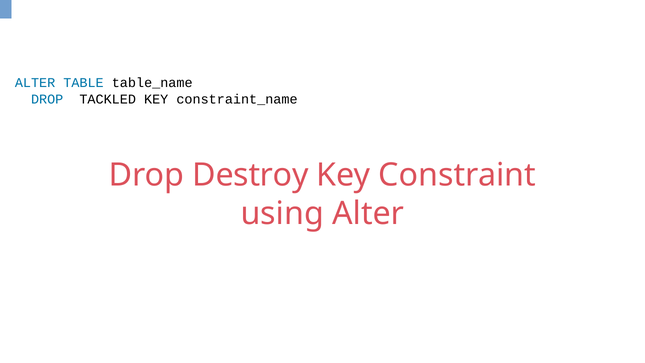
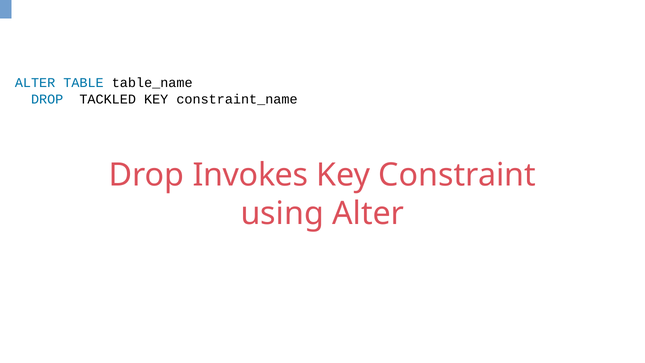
Destroy: Destroy -> Invokes (250, 175)
